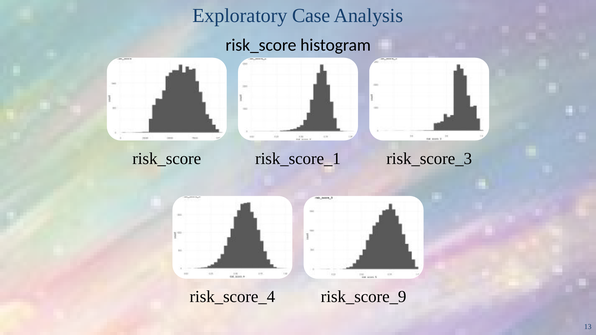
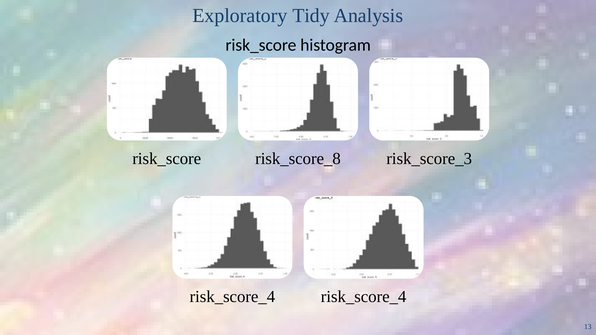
Case: Case -> Tidy (311, 16)
risk_score_1: risk_score_1 -> risk_score_8 (298, 159)
risk_score_4 risk_score_9: risk_score_9 -> risk_score_4 (364, 297)
